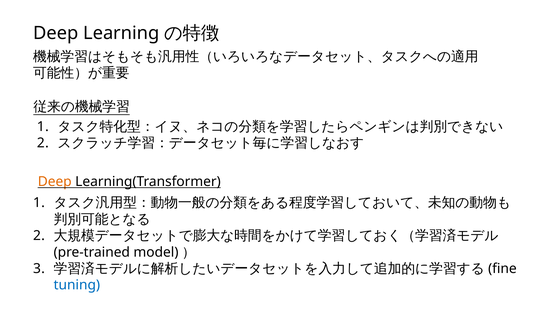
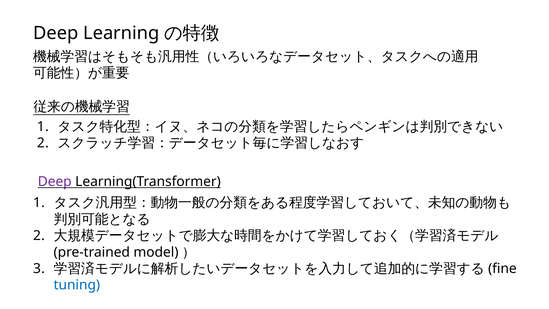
Deep colour: orange -> purple (55, 181)
